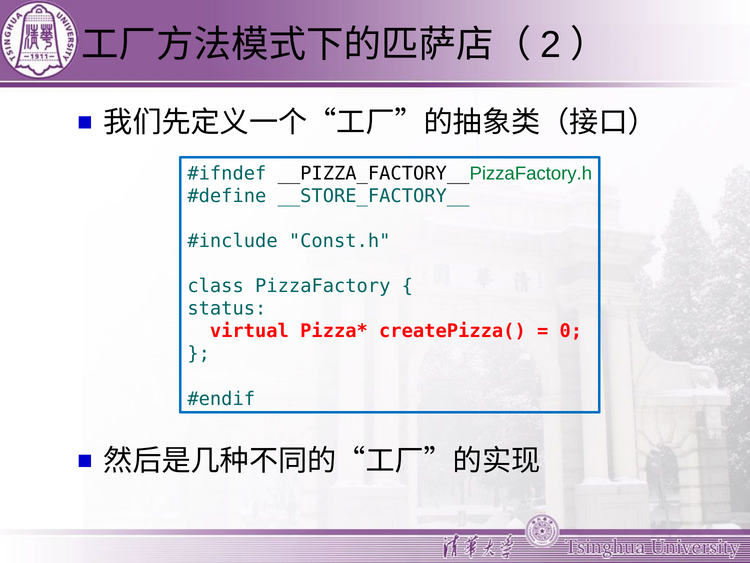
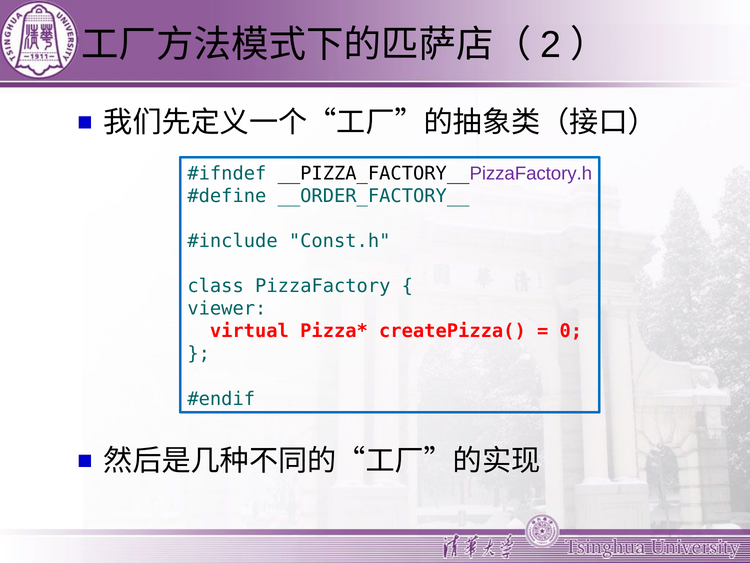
PizzaFactory.h colour: green -> purple (531, 173)
__STORE_FACTORY__: __STORE_FACTORY__ -> __ORDER_FACTORY__ (374, 196)
status: status -> viewer (227, 308)
